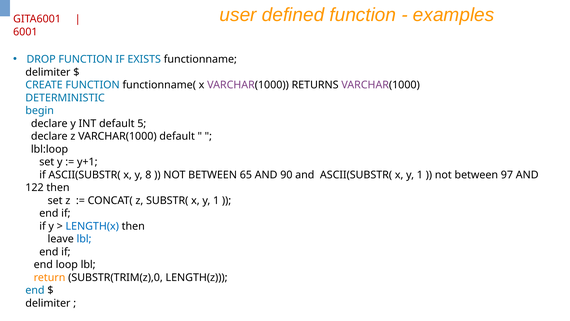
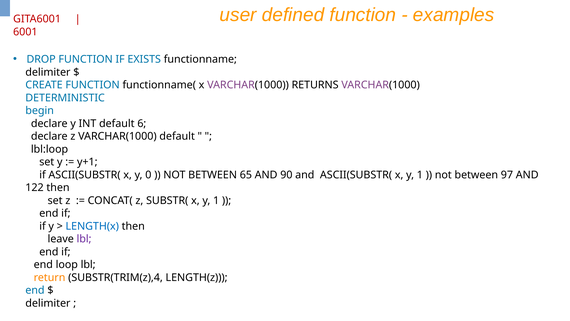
5: 5 -> 6 (142, 123)
8: 8 -> 0 (148, 175)
lbl colour: blue -> purple (84, 239)
SUBSTR(TRIM(z),0: SUBSTR(TRIM(z),0 -> SUBSTR(TRIM(z),4 (116, 277)
